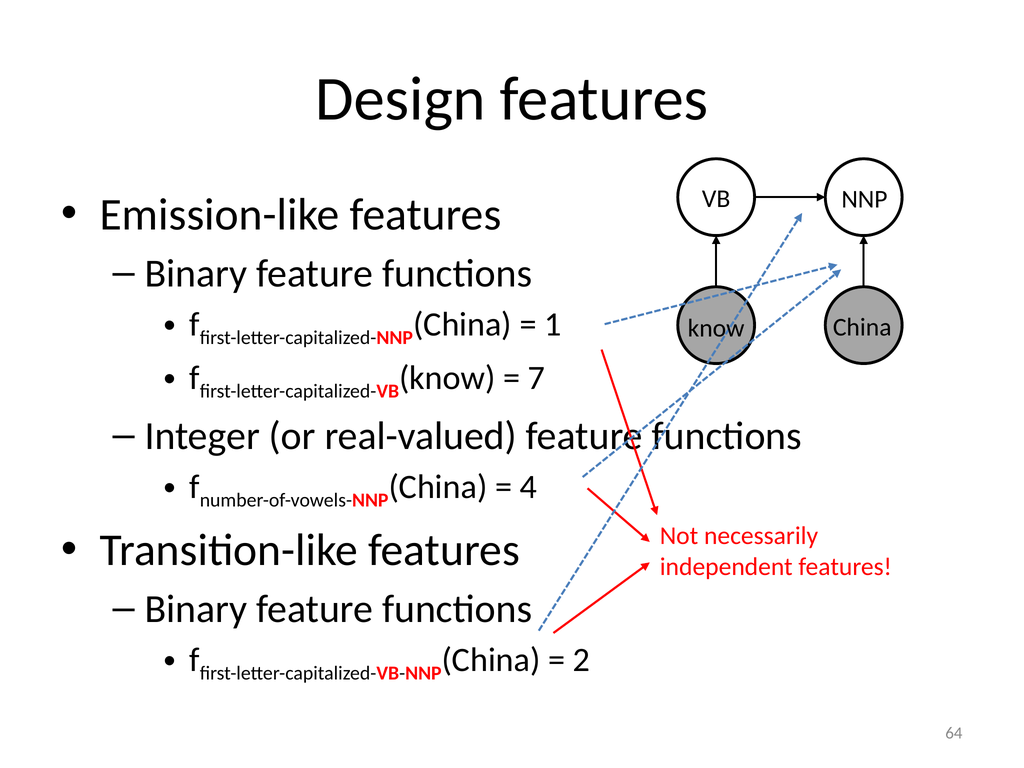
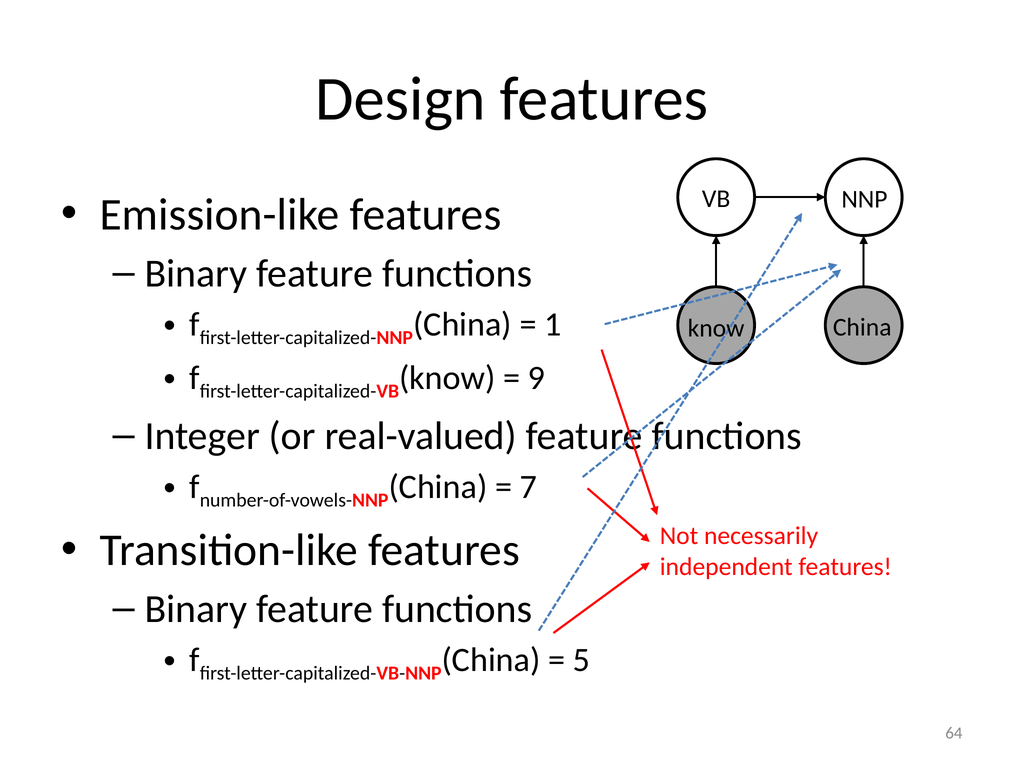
7: 7 -> 9 (536, 378)
4: 4 -> 7 (528, 487)
2: 2 -> 5 (581, 660)
